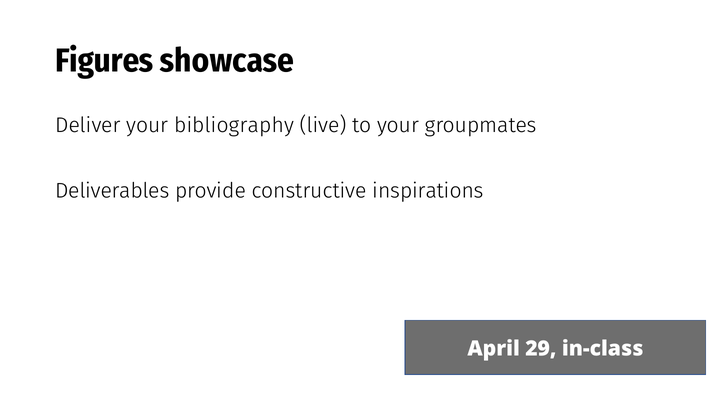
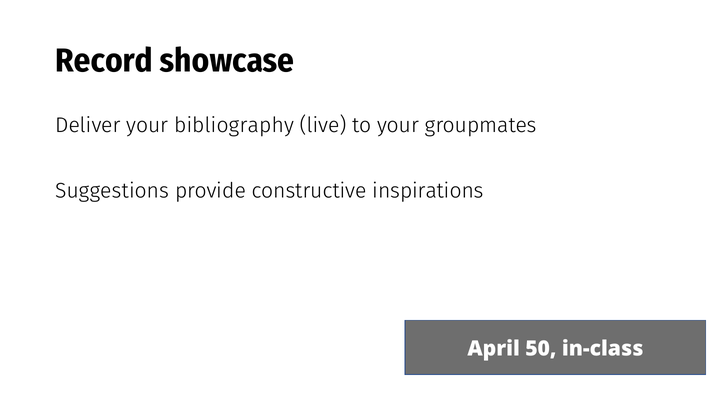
Figures: Figures -> Record (104, 61)
Deliverables: Deliverables -> Suggestions (112, 191)
29: 29 -> 50 (541, 349)
